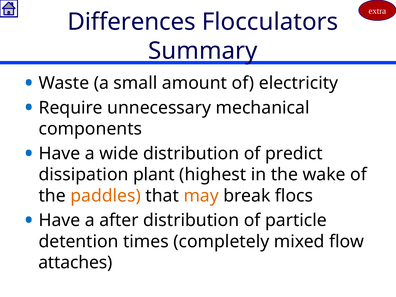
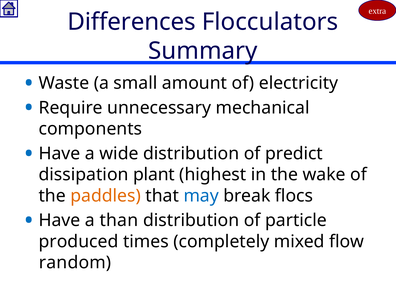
may colour: orange -> blue (201, 196)
after: after -> than (119, 220)
detention: detention -> produced (79, 242)
attaches: attaches -> random (75, 263)
